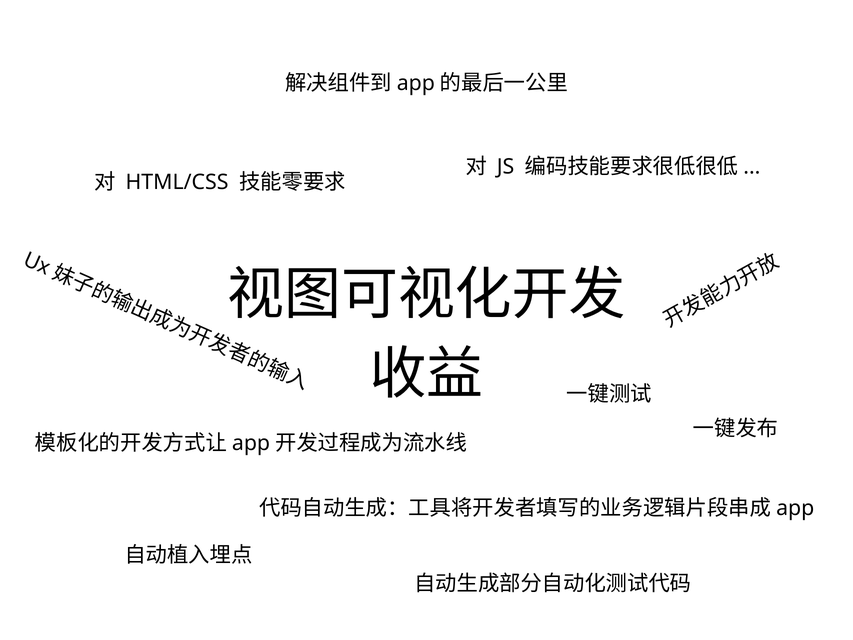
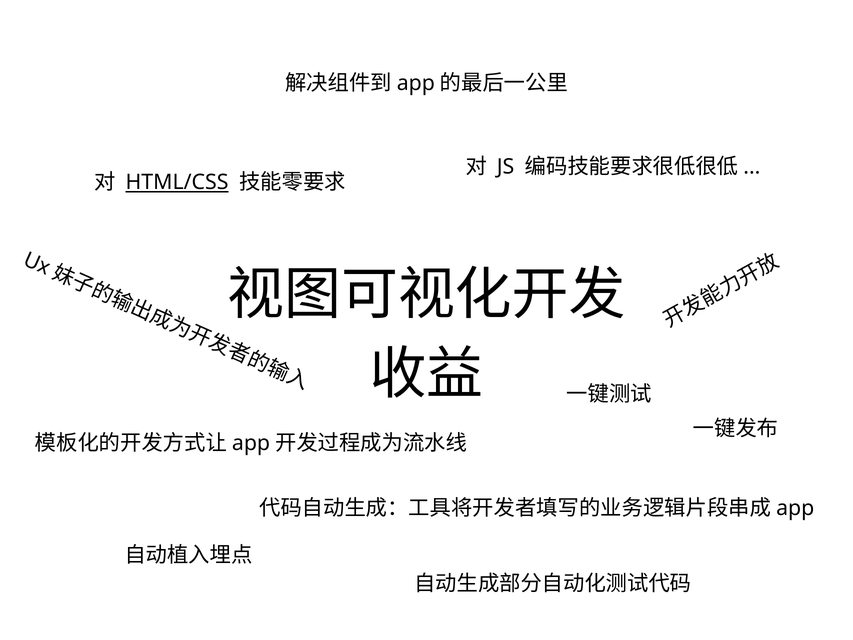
HTML/CSS underline: none -> present (177, 182)
